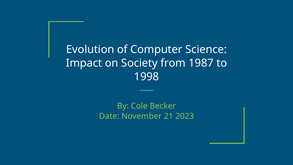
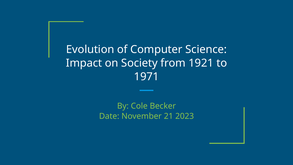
1987: 1987 -> 1921 (201, 63)
1998: 1998 -> 1971 (147, 76)
